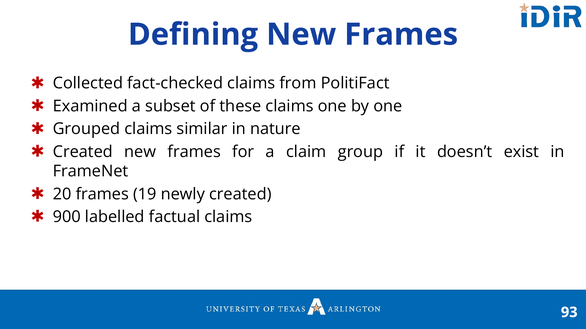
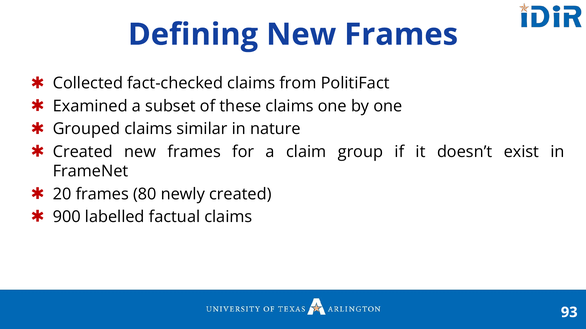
19: 19 -> 80 (145, 194)
